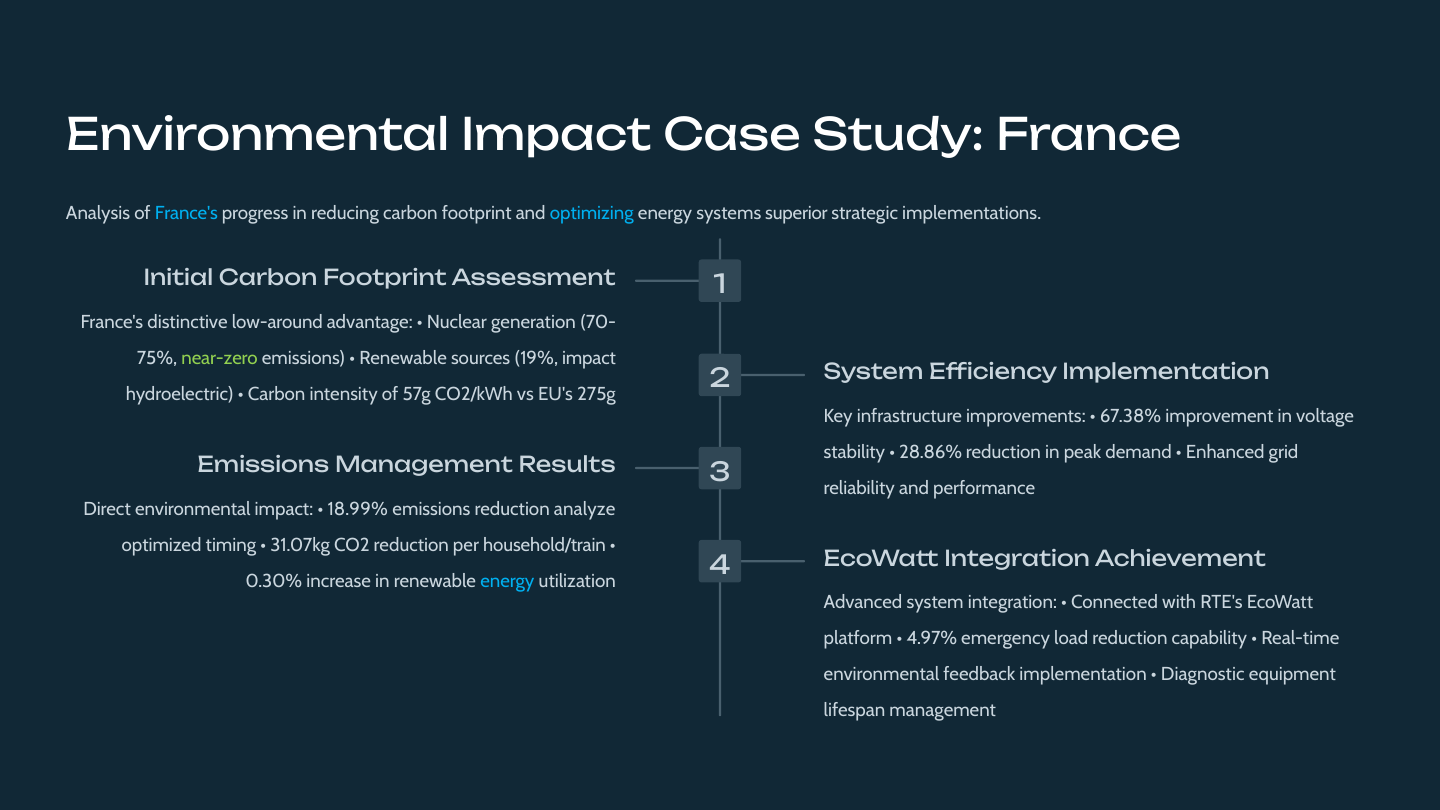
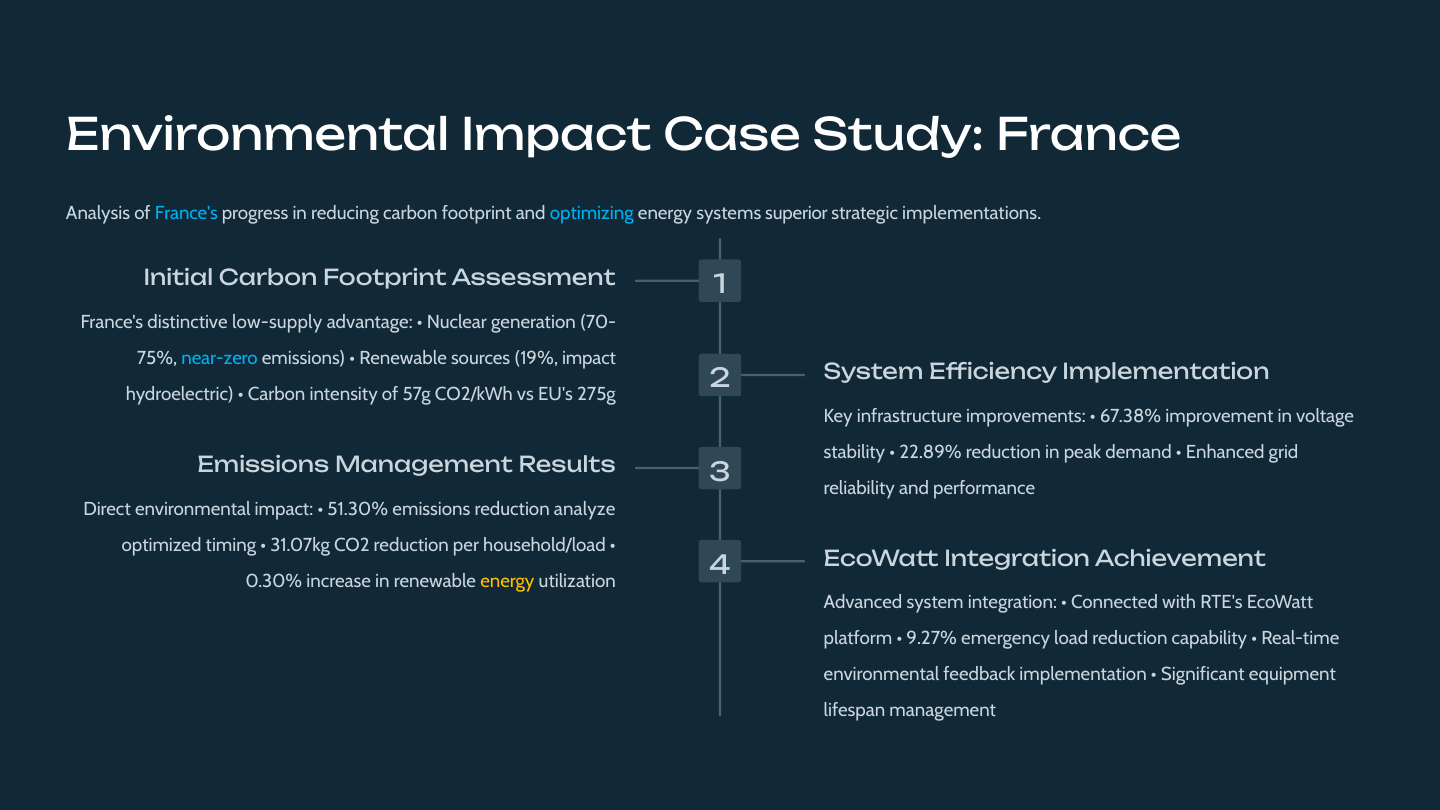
low-around: low-around -> low-supply (277, 322)
near-zero colour: light green -> light blue (220, 358)
28.86%: 28.86% -> 22.89% (931, 453)
18.99%: 18.99% -> 51.30% (358, 510)
household/train: household/train -> household/load (544, 546)
energy colour: light blue -> yellow (507, 582)
4.97%: 4.97% -> 9.27% (932, 639)
Diagnostic: Diagnostic -> Significant (1203, 675)
